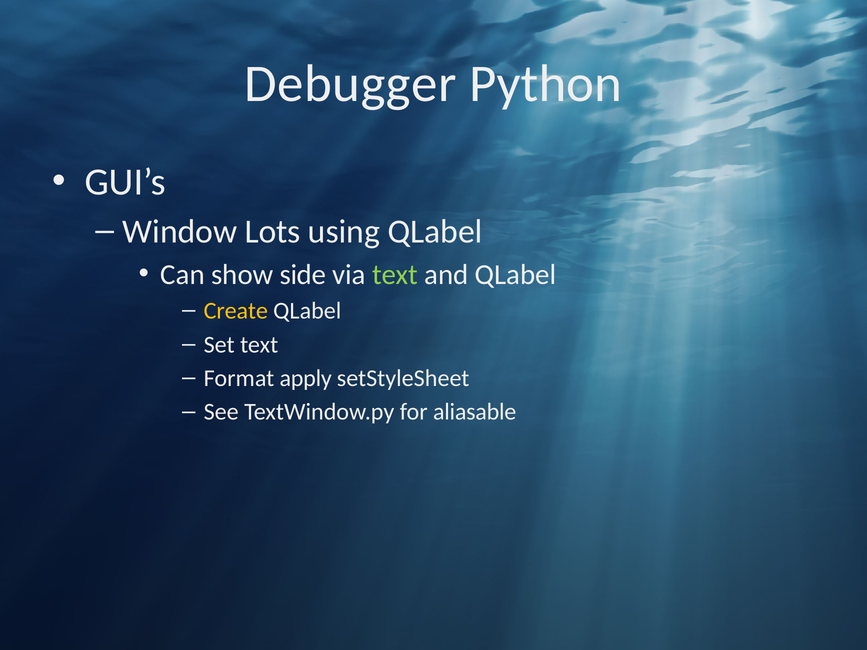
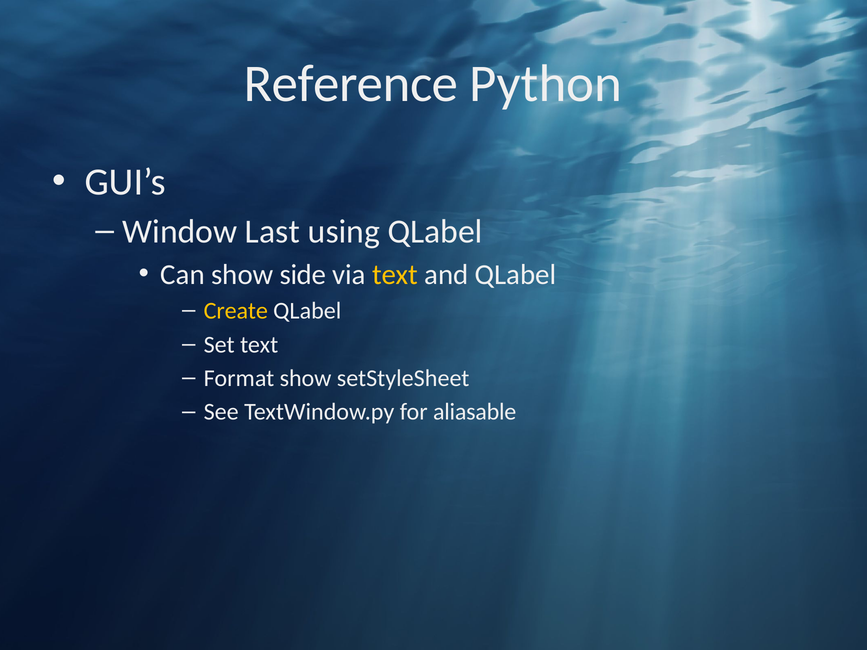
Debugger: Debugger -> Reference (351, 84)
Lots: Lots -> Last (272, 232)
text colour: light green -> yellow (395, 275)
Format apply: apply -> show (306, 378)
